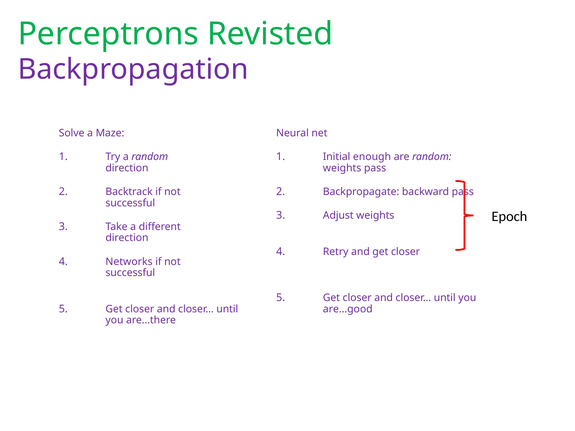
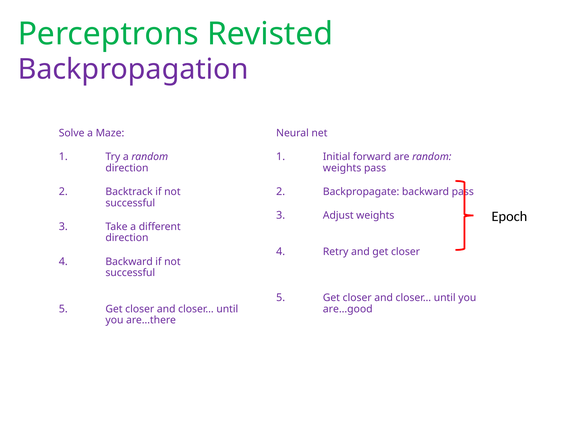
enough: enough -> forward (372, 157)
Networks: Networks -> Backward (129, 262)
